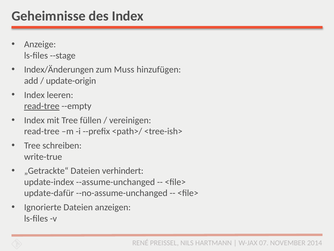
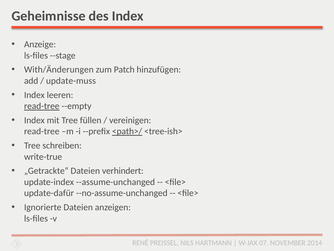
Index/Änderungen: Index/Änderungen -> With/Änderungen (59, 70)
Muss: Muss -> Patch (124, 70)
update-origin: update-origin -> update-muss (71, 81)
<path>/ underline: none -> present (127, 131)
